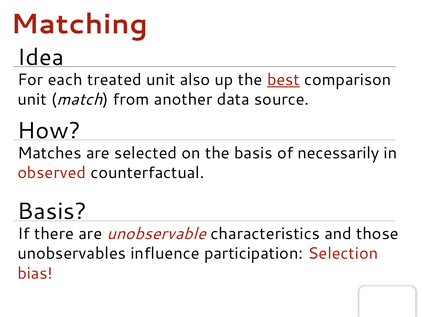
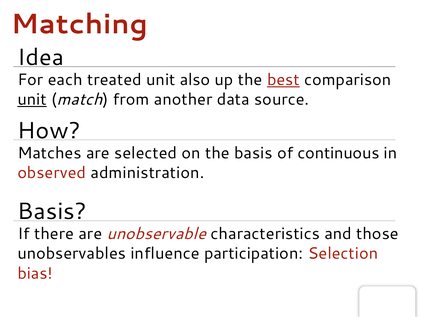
unit underline: none -> present (32, 99)
necessarily: necessarily -> continuous (339, 153)
counterfactual: counterfactual -> administration (147, 172)
